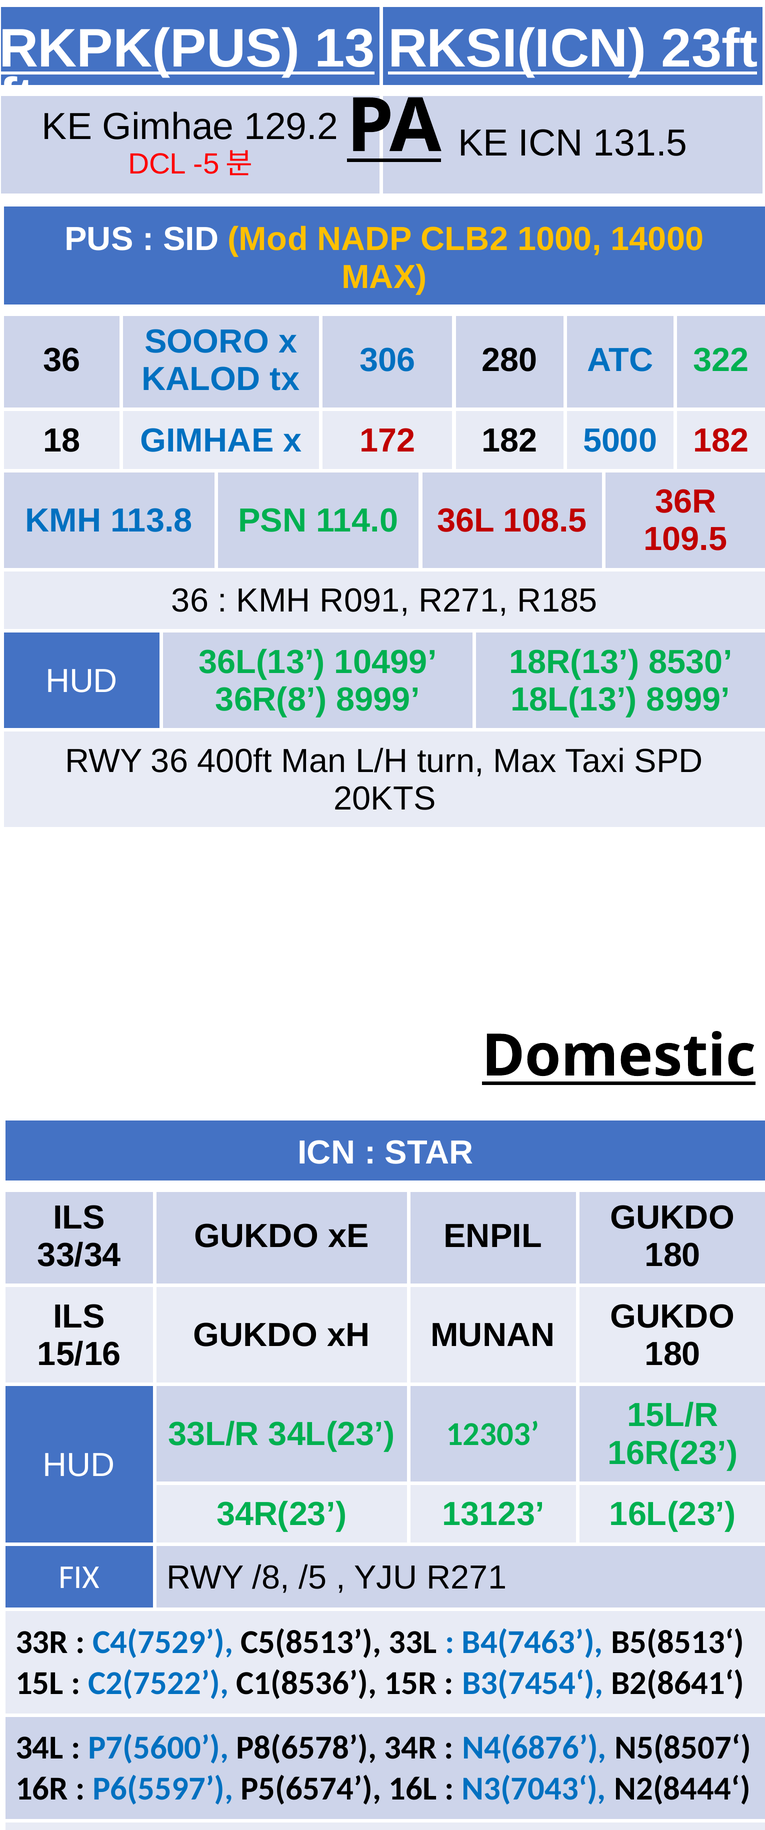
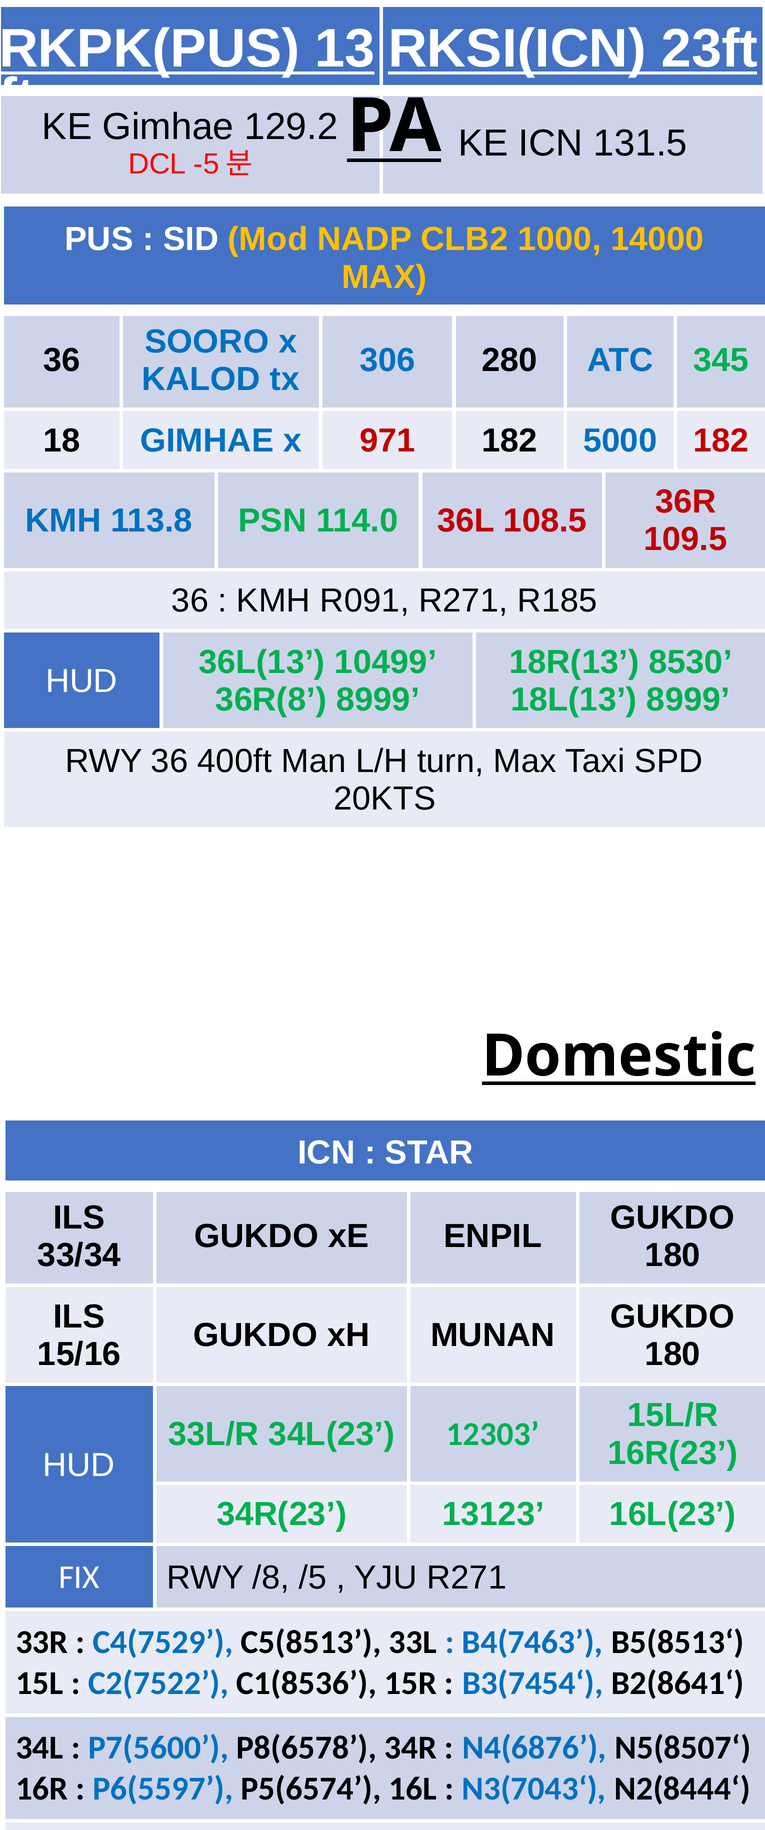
322: 322 -> 345 (721, 360)
172: 172 -> 971 (387, 441)
